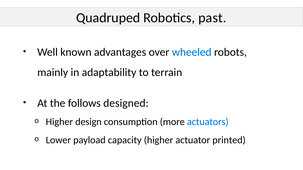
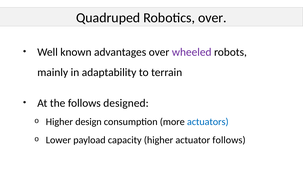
Robotics past: past -> over (212, 18)
wheeled colour: blue -> purple (192, 52)
actuator printed: printed -> follows (229, 140)
